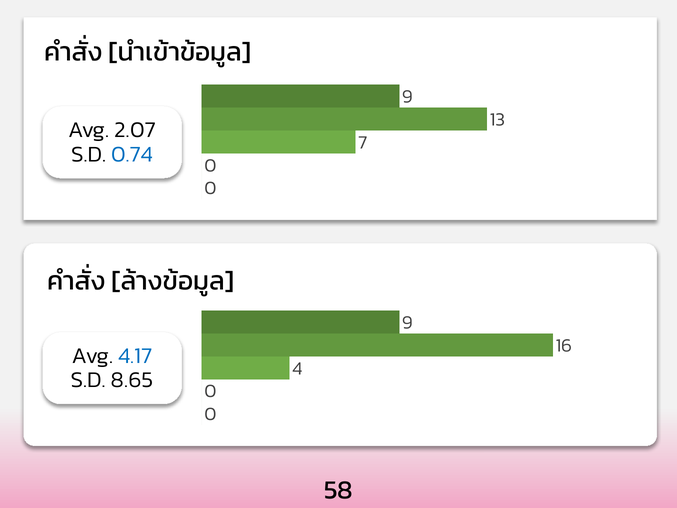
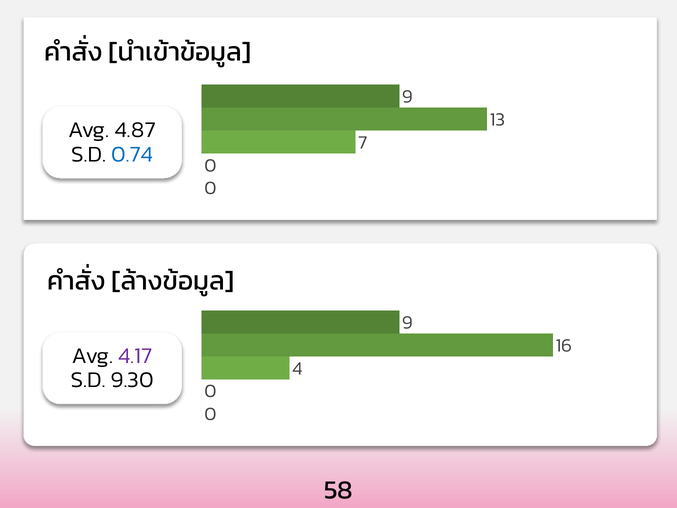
2.07: 2.07 -> 4.87 (135, 130)
4.17 colour: blue -> purple (135, 355)
8.65: 8.65 -> 9.30 (132, 380)
